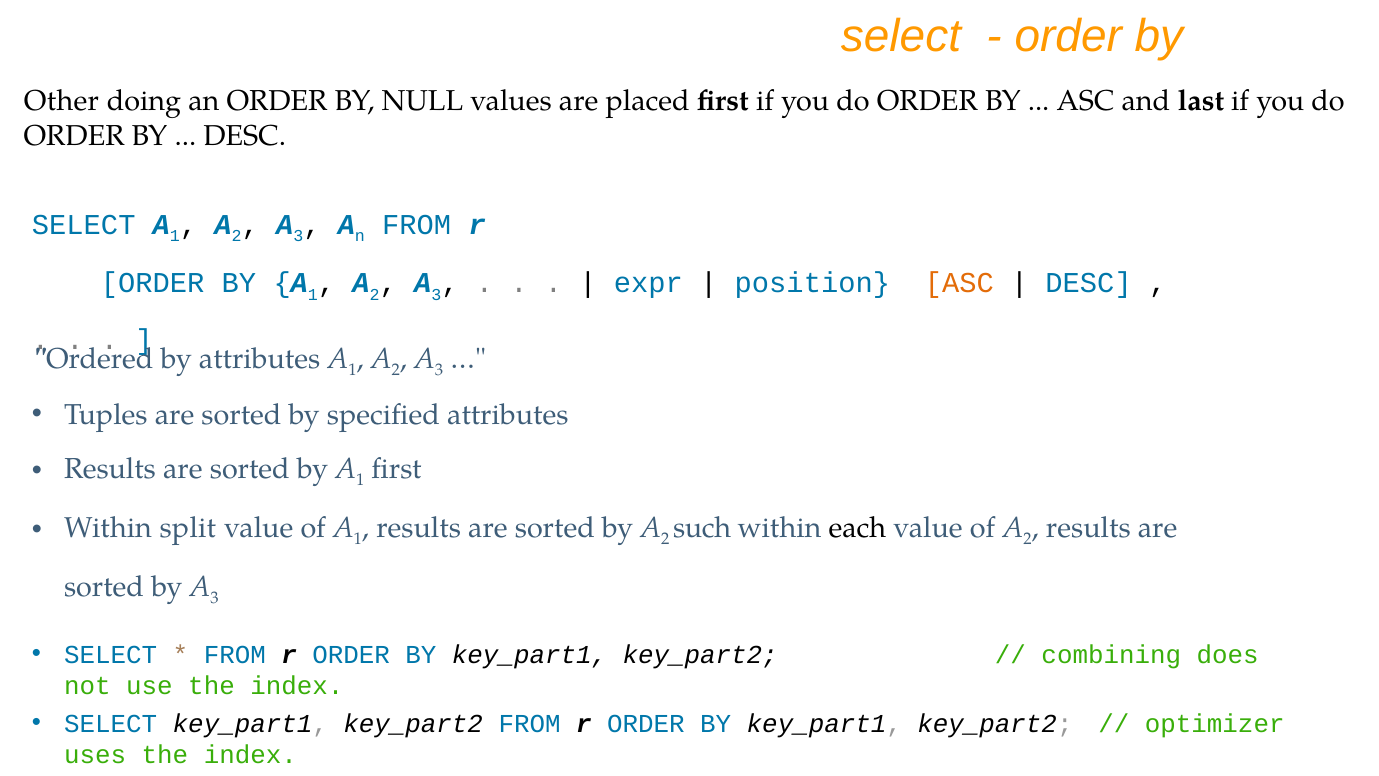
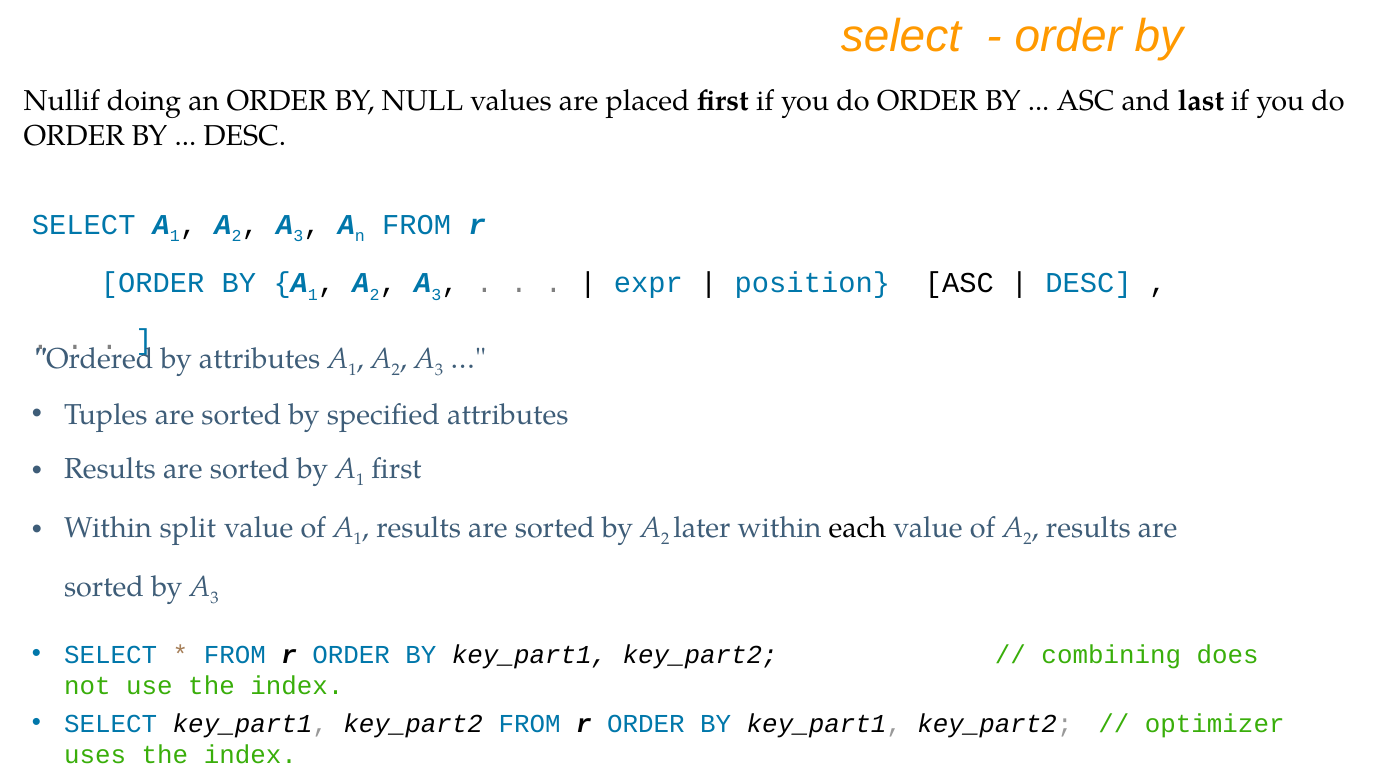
Other: Other -> Nullif (62, 101)
ASC colour: orange -> black (959, 283)
such: such -> later (702, 528)
